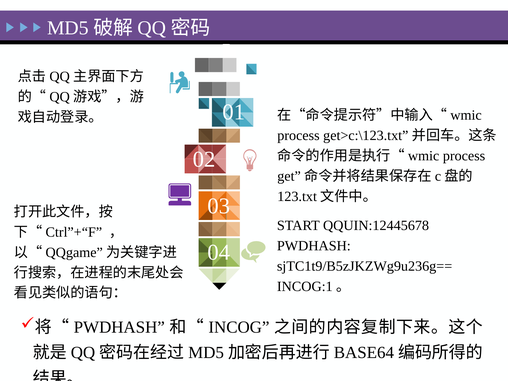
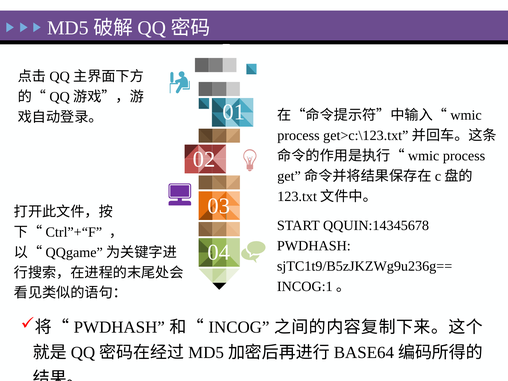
QQUIN:12445678: QQUIN:12445678 -> QQUIN:14345678 (376, 225)
